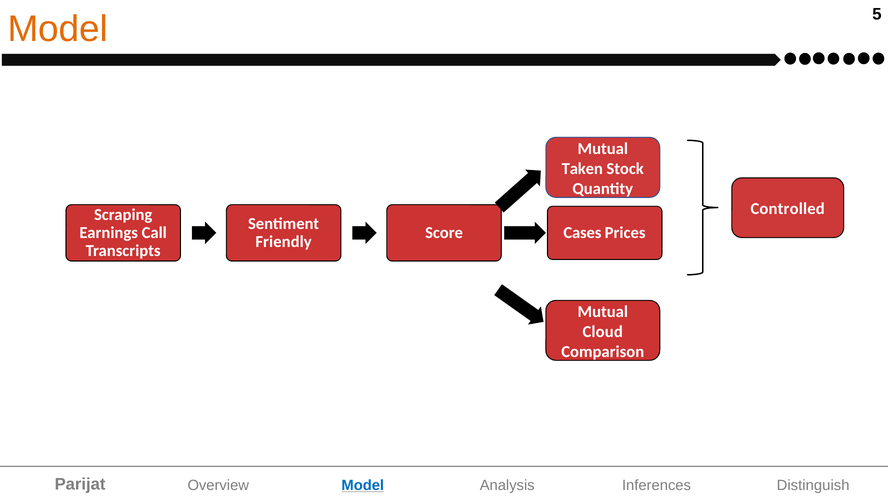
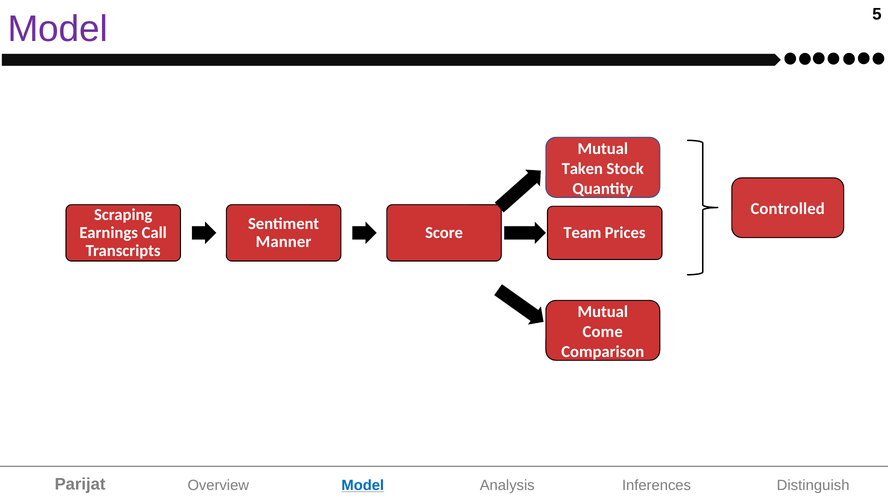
Model colour: orange -> purple (58, 29)
Cases: Cases -> Team (582, 233)
Friendly: Friendly -> Manner (284, 242)
Cloud: Cloud -> Come (603, 331)
